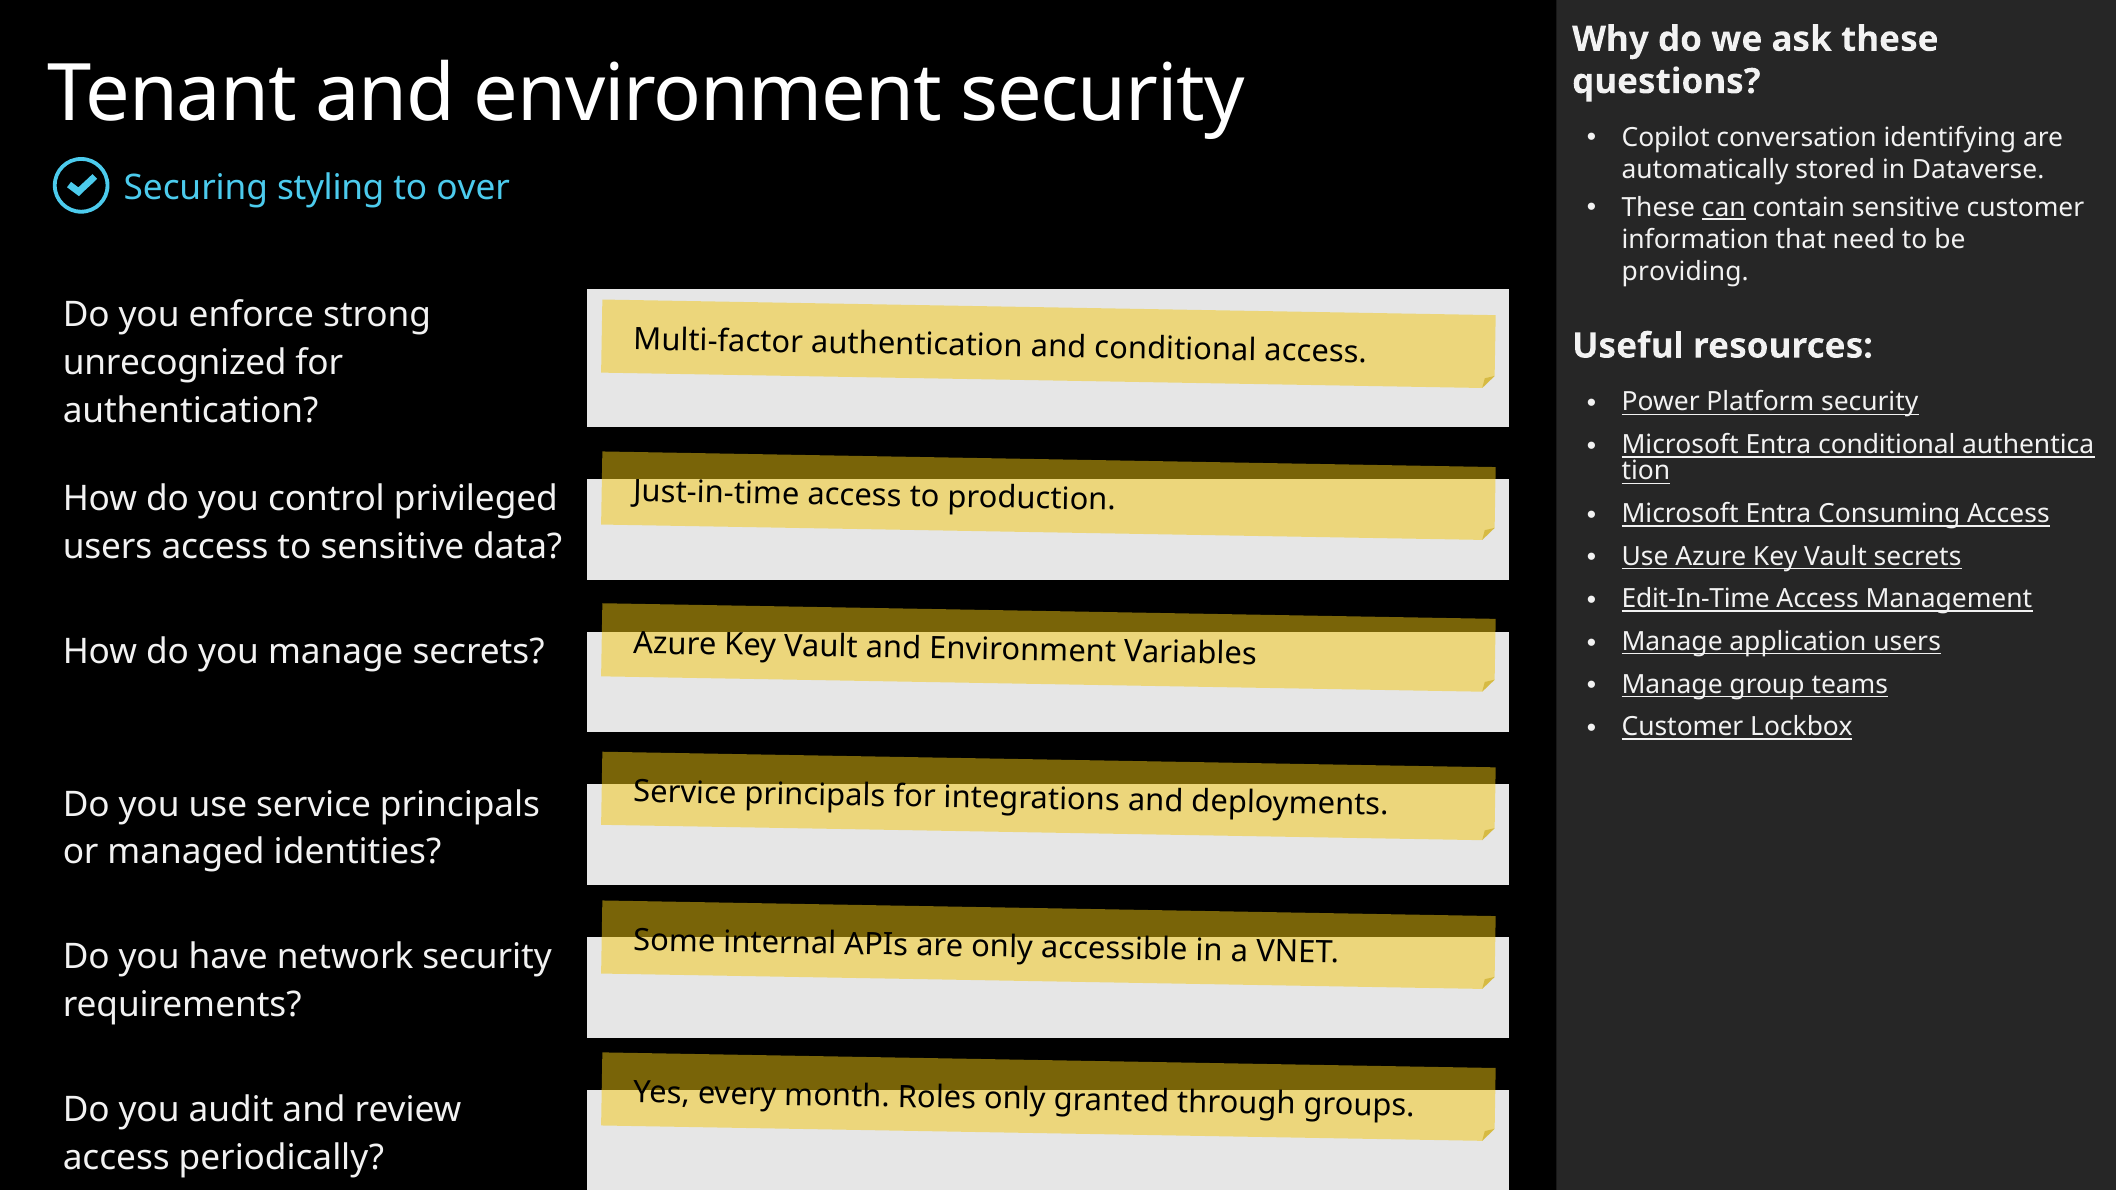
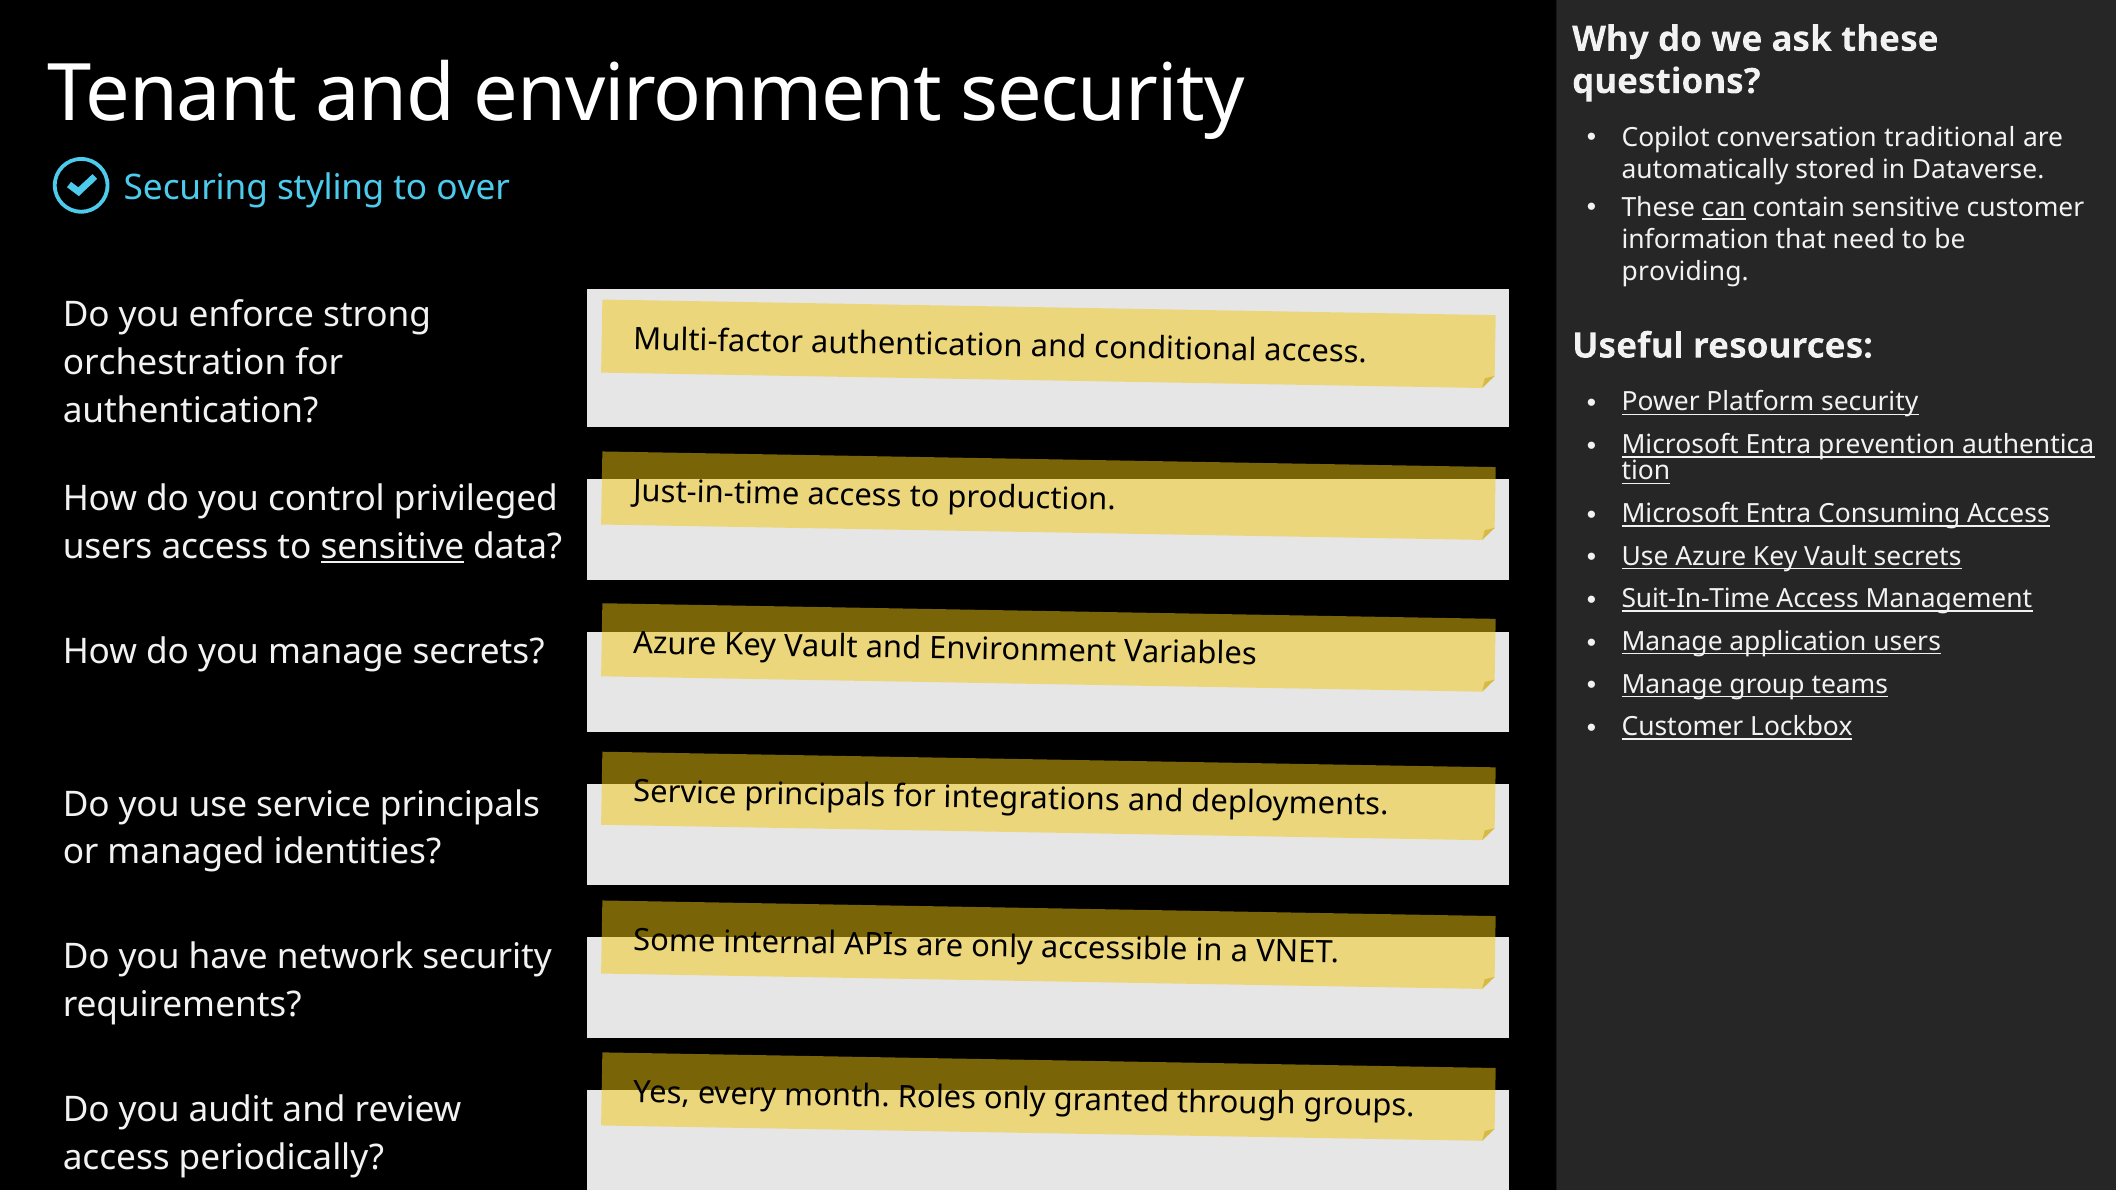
identifying: identifying -> traditional (1950, 138)
unrecognized: unrecognized -> orchestration (175, 363)
Entra conditional: conditional -> prevention (1887, 445)
sensitive underline: none -> present (392, 547)
Edit-In-Time: Edit-In-Time -> Suit-In-Time (1696, 599)
